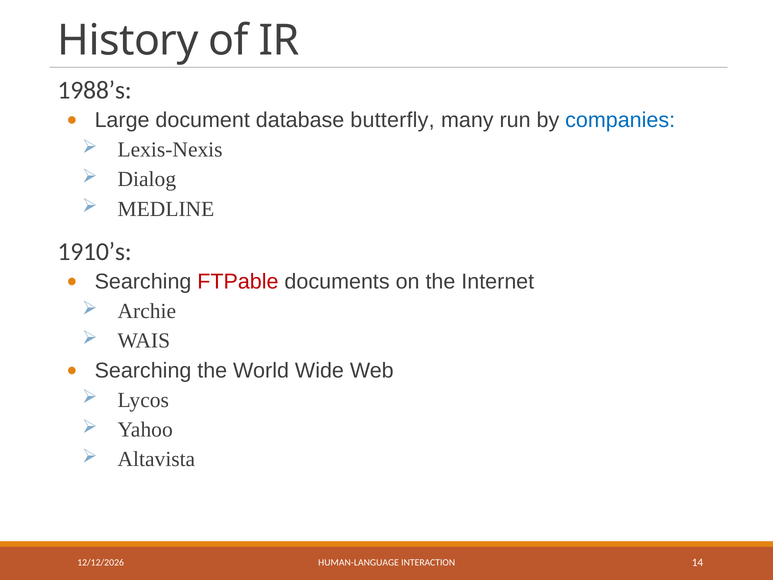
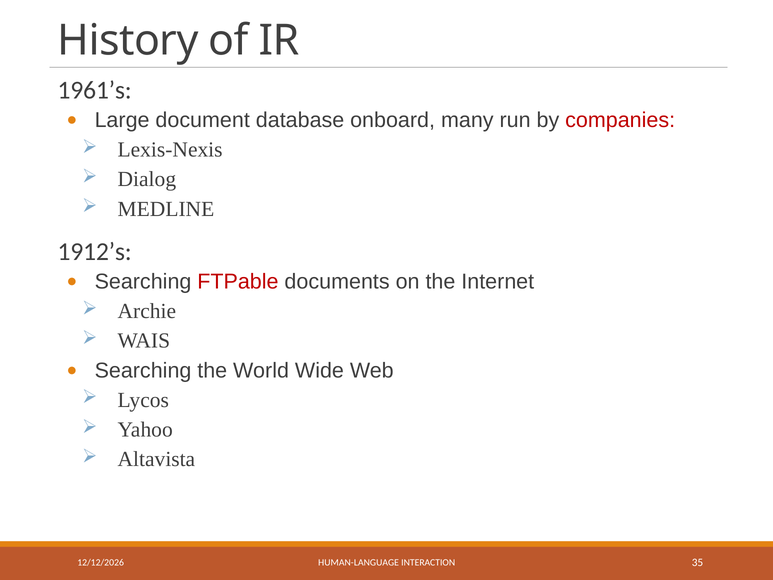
1988’s: 1988’s -> 1961’s (95, 90)
butterfly: butterfly -> onboard (393, 120)
companies colour: blue -> red (620, 120)
1910’s: 1910’s -> 1912’s (95, 252)
14: 14 -> 35 (697, 562)
